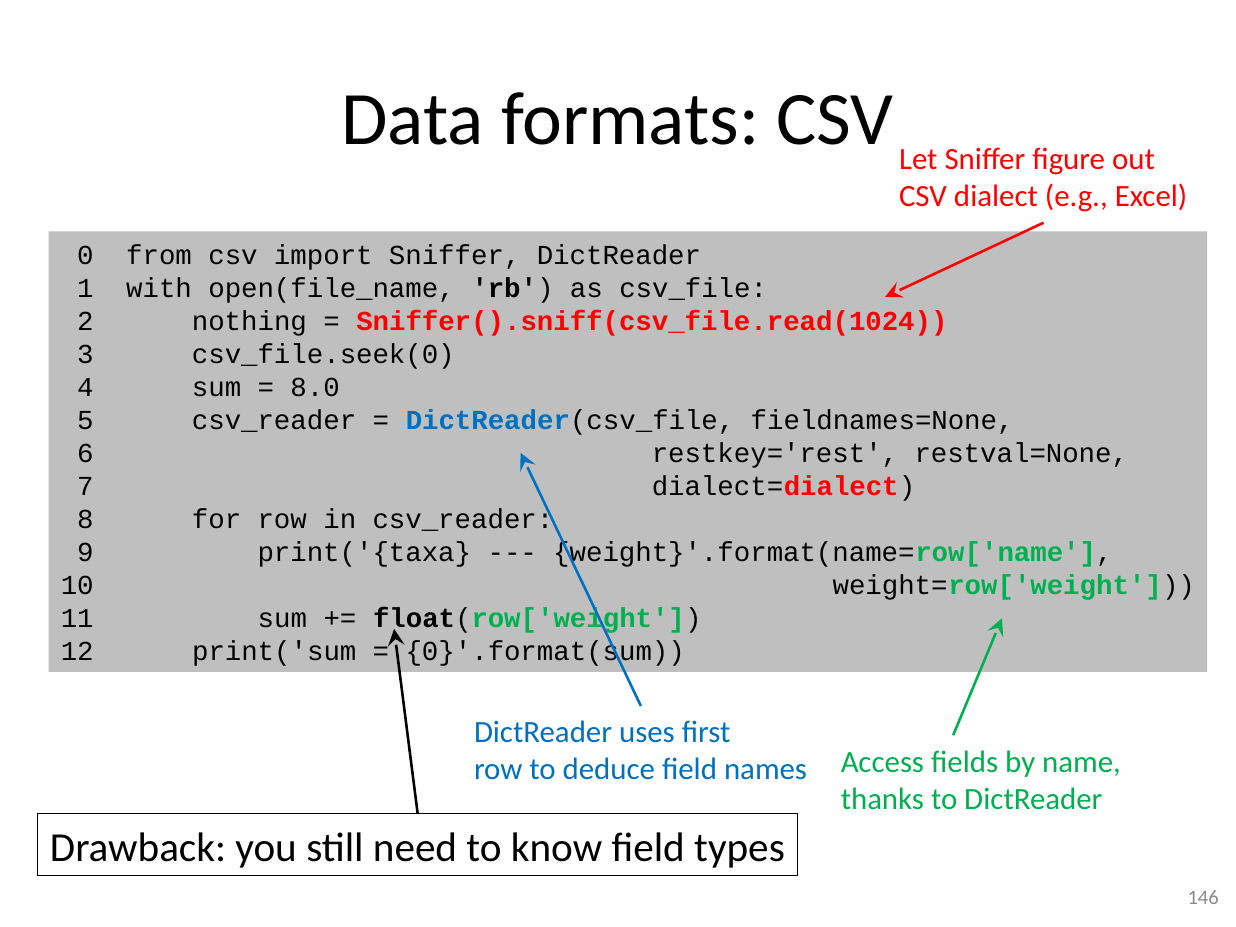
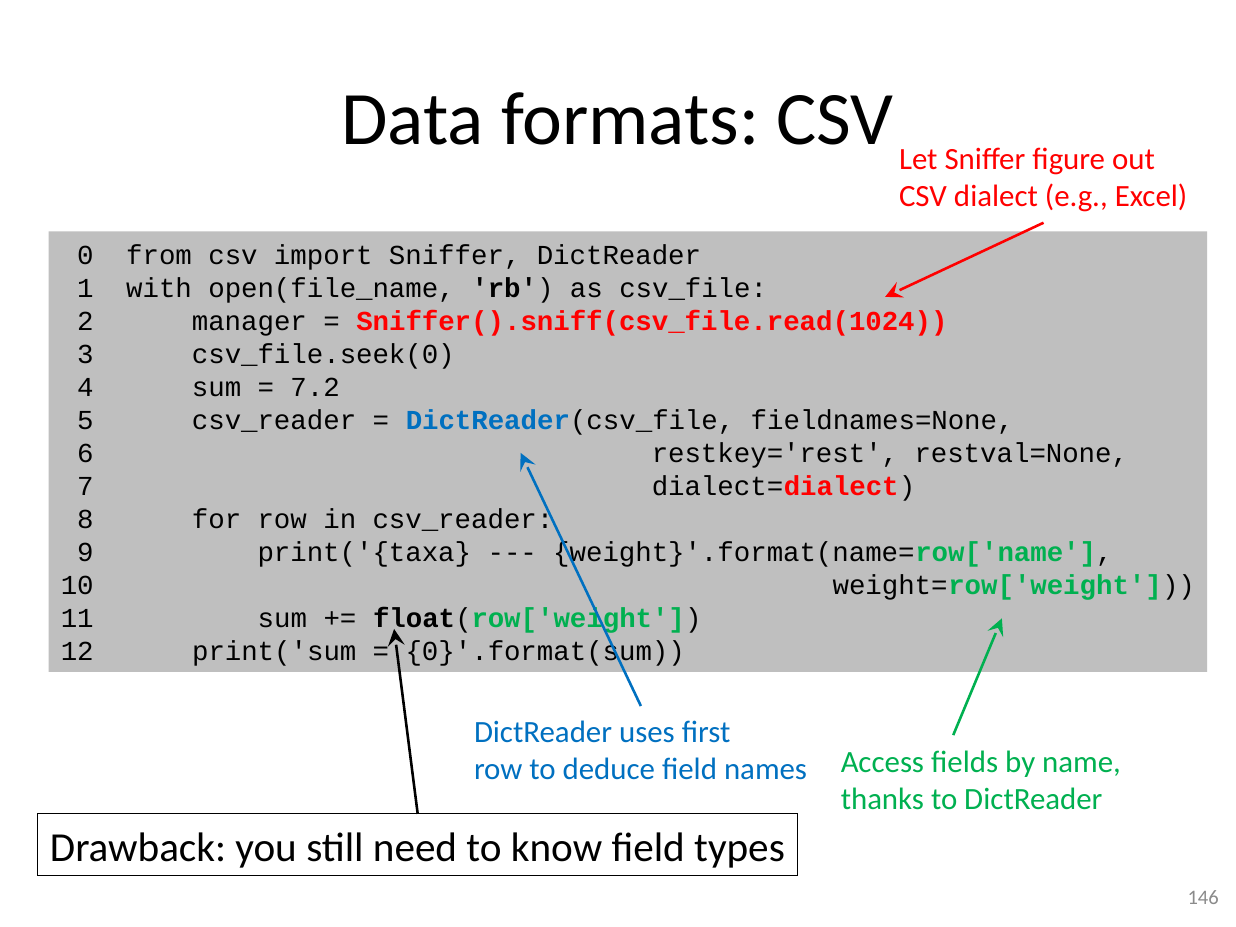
nothing: nothing -> manager (249, 322)
8.0: 8.0 -> 7.2 (315, 388)
